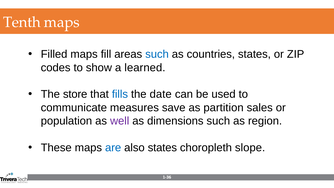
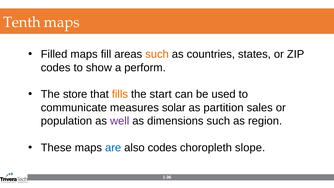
such colour: blue -> orange (157, 54)
learned: learned -> perform (145, 68)
fills colour: blue -> orange (120, 94)
date: date -> start (161, 94)
save: save -> solar (174, 108)
also states: states -> codes (162, 148)
